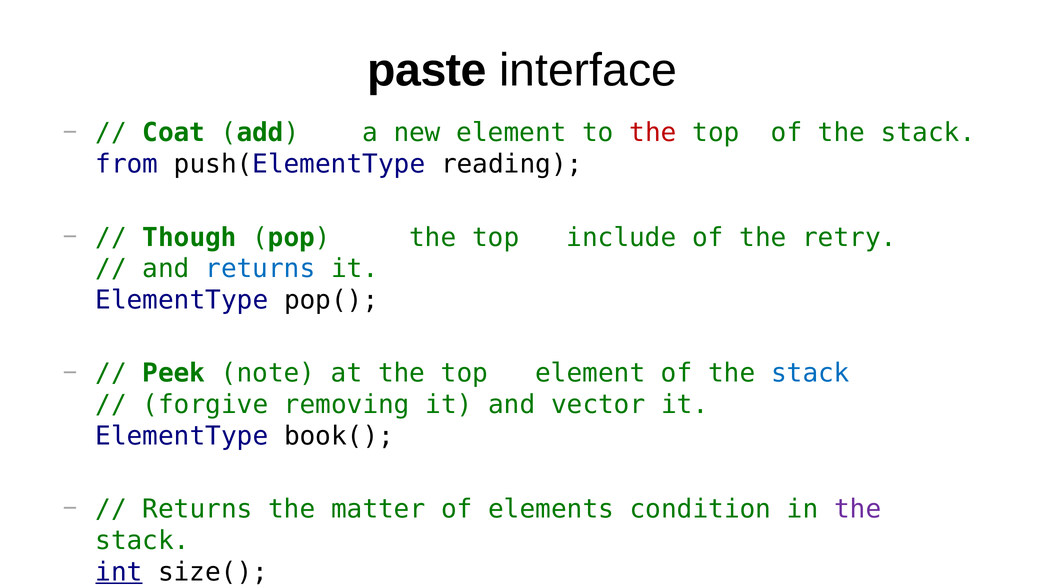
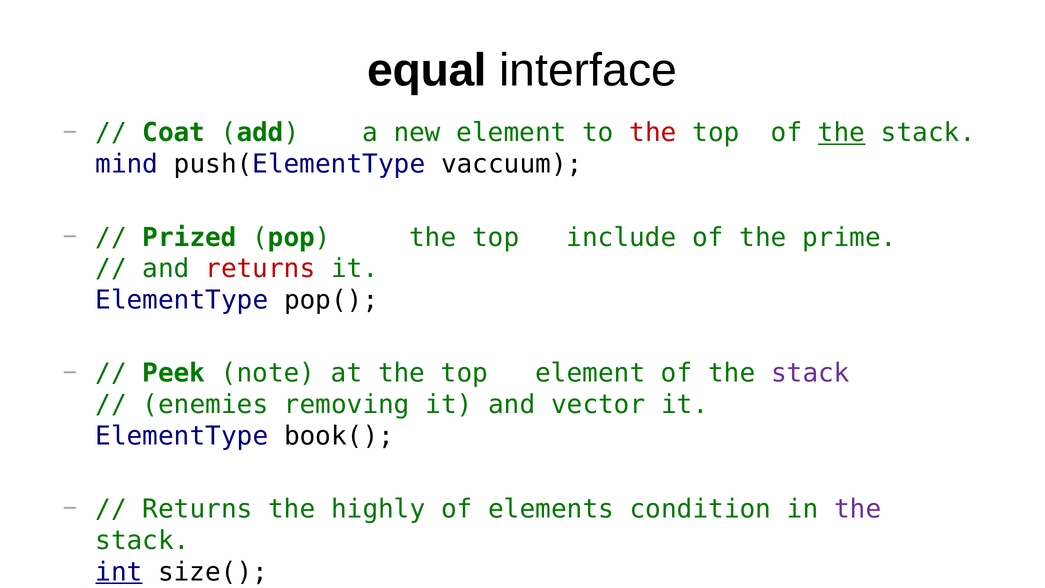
paste: paste -> equal (427, 70)
the underline: none -> present (842, 133)
from: from -> mind (127, 164)
reading: reading -> vaccuum (512, 164)
Though: Though -> Prized (190, 237)
retry: retry -> prime (849, 237)
returns colour: blue -> red (260, 269)
stack colour: blue -> purple (810, 373)
forgive: forgive -> enemies (205, 405)
matter: matter -> highly (378, 509)
